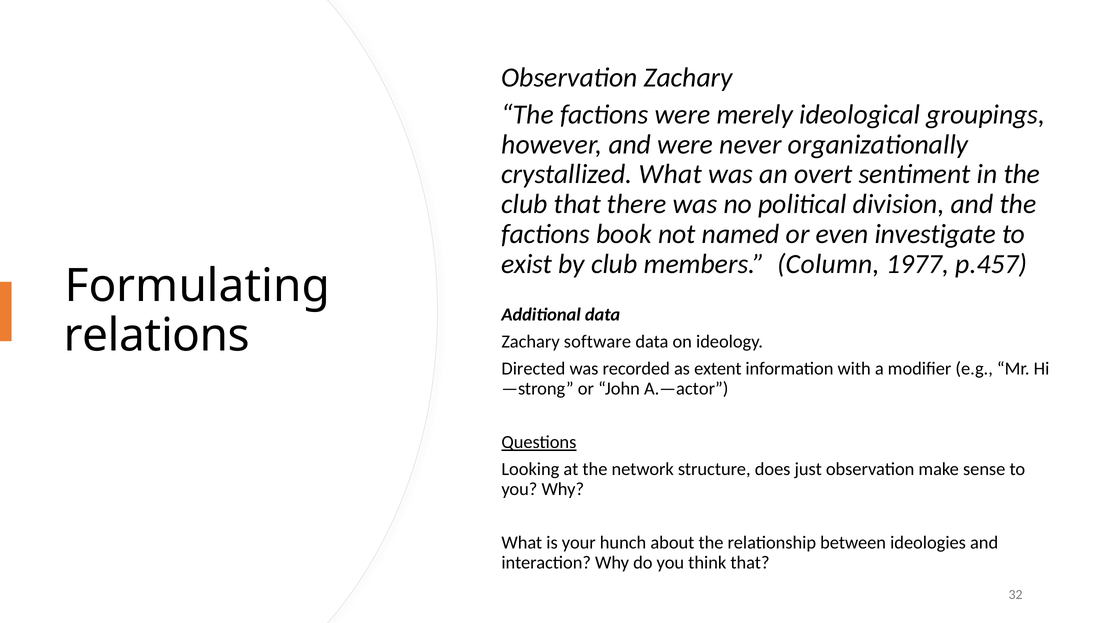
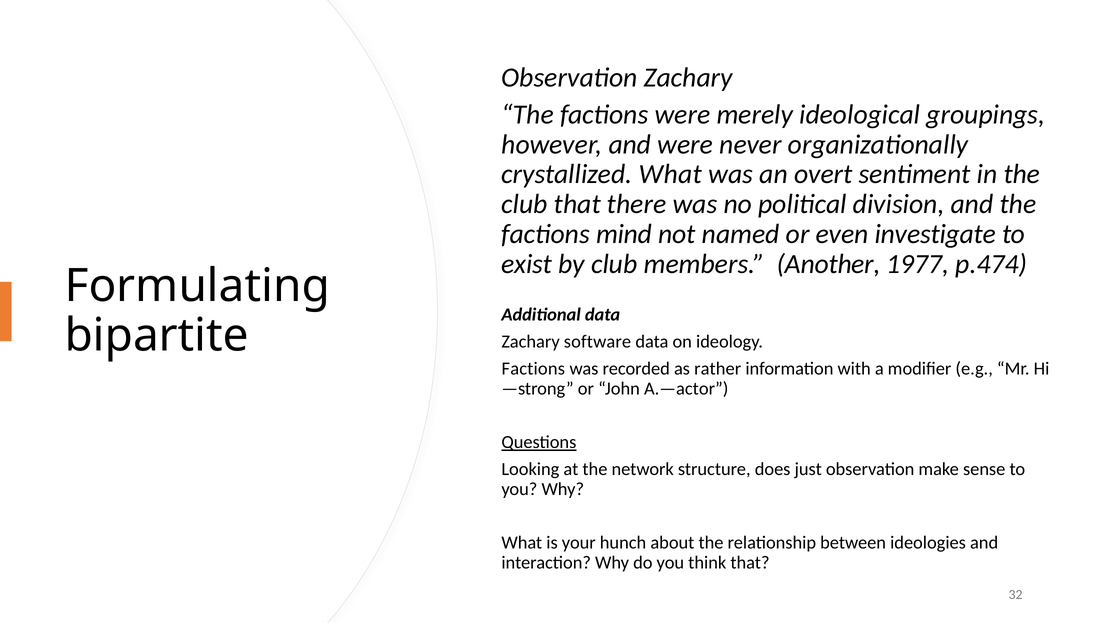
book: book -> mind (624, 234)
Column: Column -> Another (829, 264)
p.457: p.457 -> p.474 (991, 264)
relations: relations -> bipartite (157, 336)
Directed: Directed -> Factions (533, 368)
extent: extent -> rather (718, 368)
